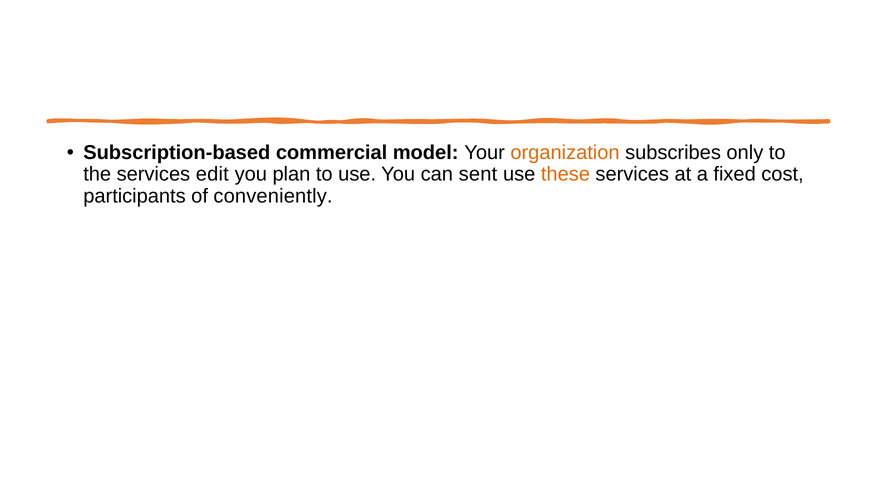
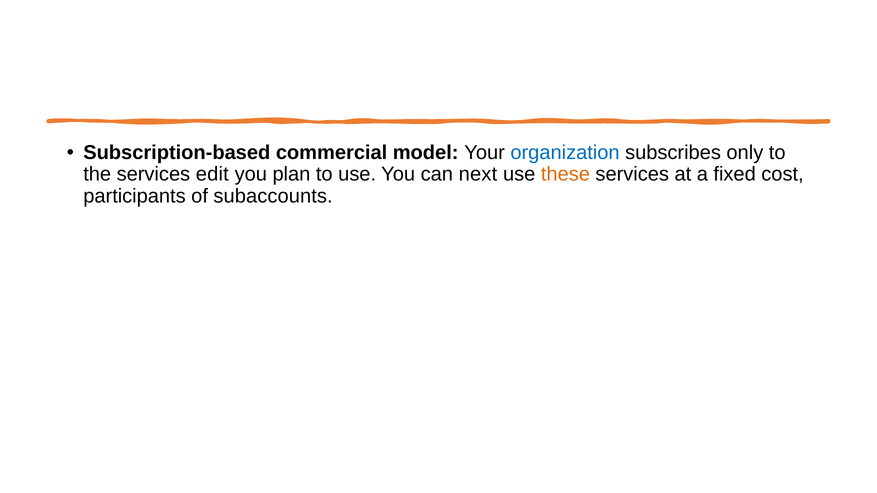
organization colour: orange -> blue (565, 153)
sent: sent -> next (478, 174)
conveniently: conveniently -> subaccounts (273, 196)
